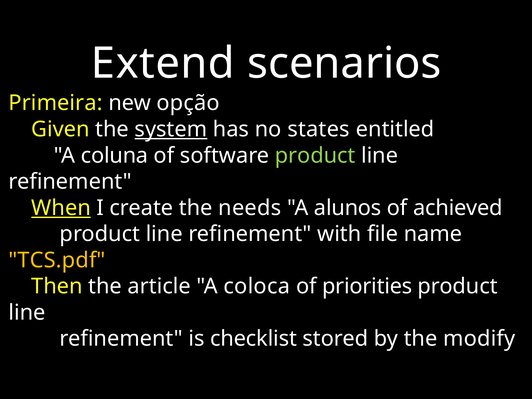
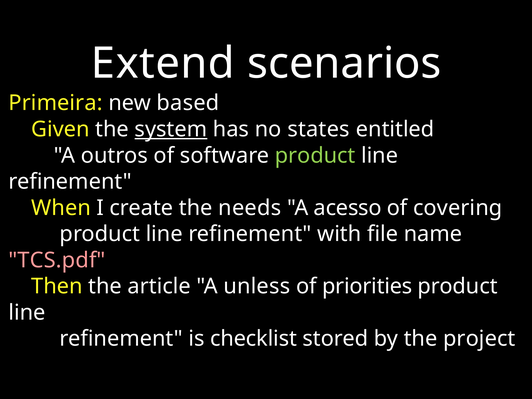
opção: opção -> based (188, 103)
coluna: coluna -> outros (114, 155)
When underline: present -> none (61, 208)
alunos: alunos -> acesso (348, 208)
achieved: achieved -> covering (458, 208)
TCS.pdf colour: yellow -> pink (57, 260)
coloca: coloca -> unless (257, 286)
modify: modify -> project (479, 339)
